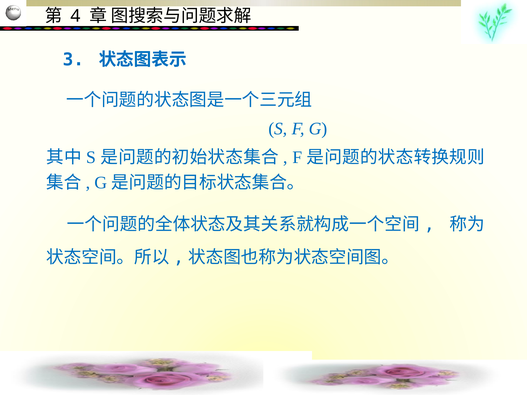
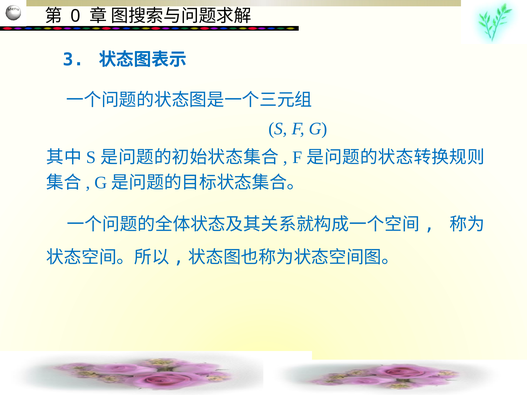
4: 4 -> 0 (76, 16)
